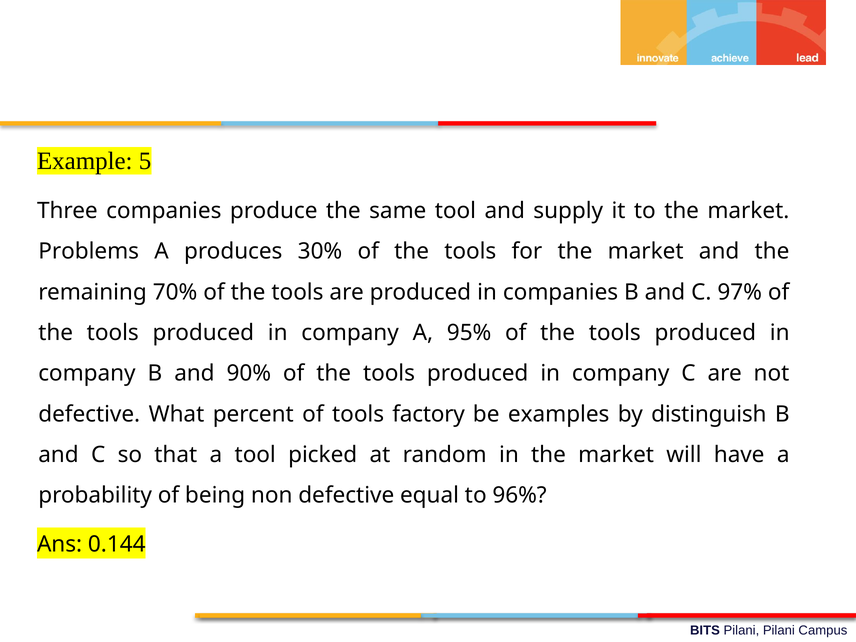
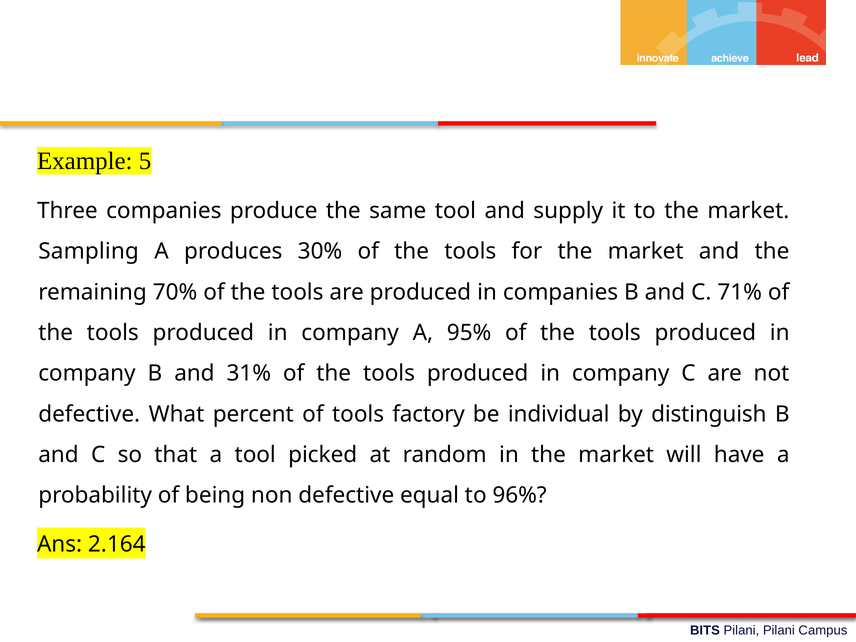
Problems: Problems -> Sampling (89, 252)
97%: 97% -> 71% (740, 292)
90%: 90% -> 31% (249, 373)
examples: examples -> individual (559, 414)
0.144: 0.144 -> 2.164 (117, 544)
